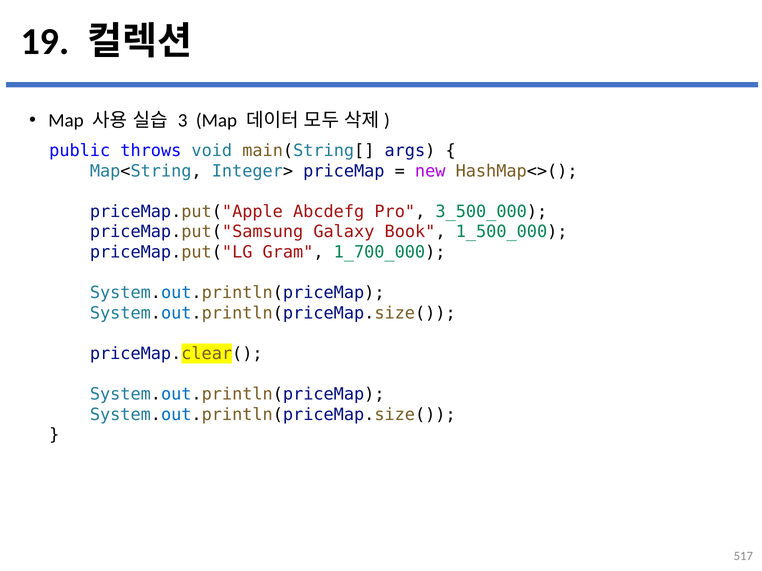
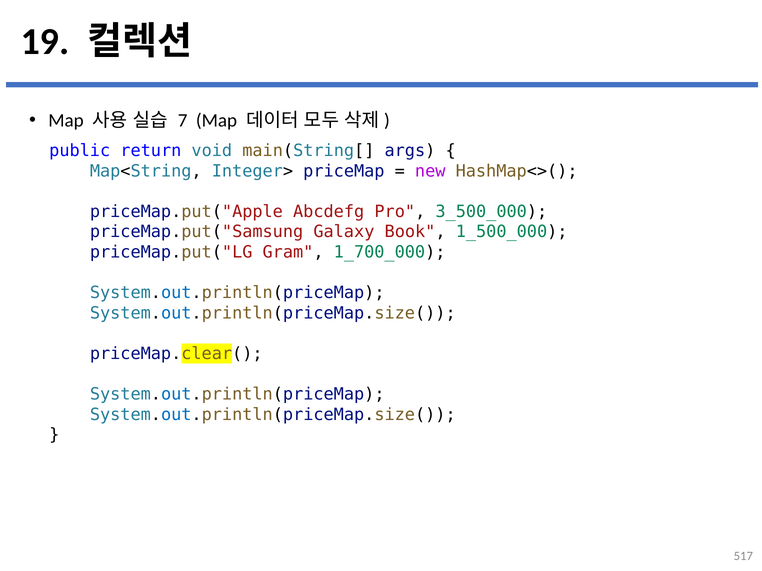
3: 3 -> 7 (183, 121)
throws: throws -> return (151, 151)
